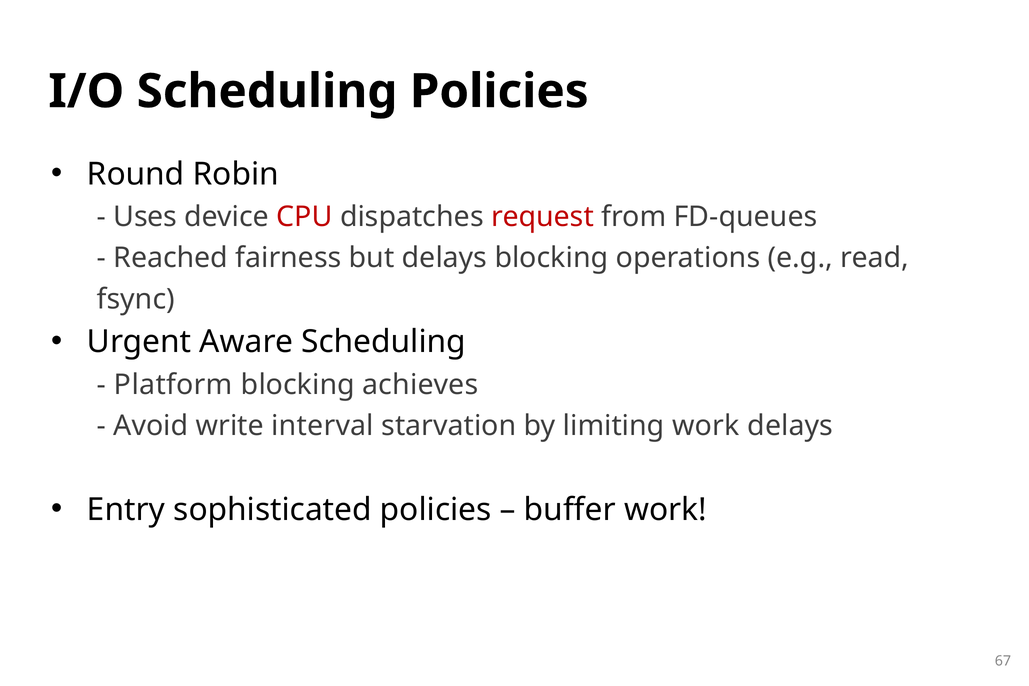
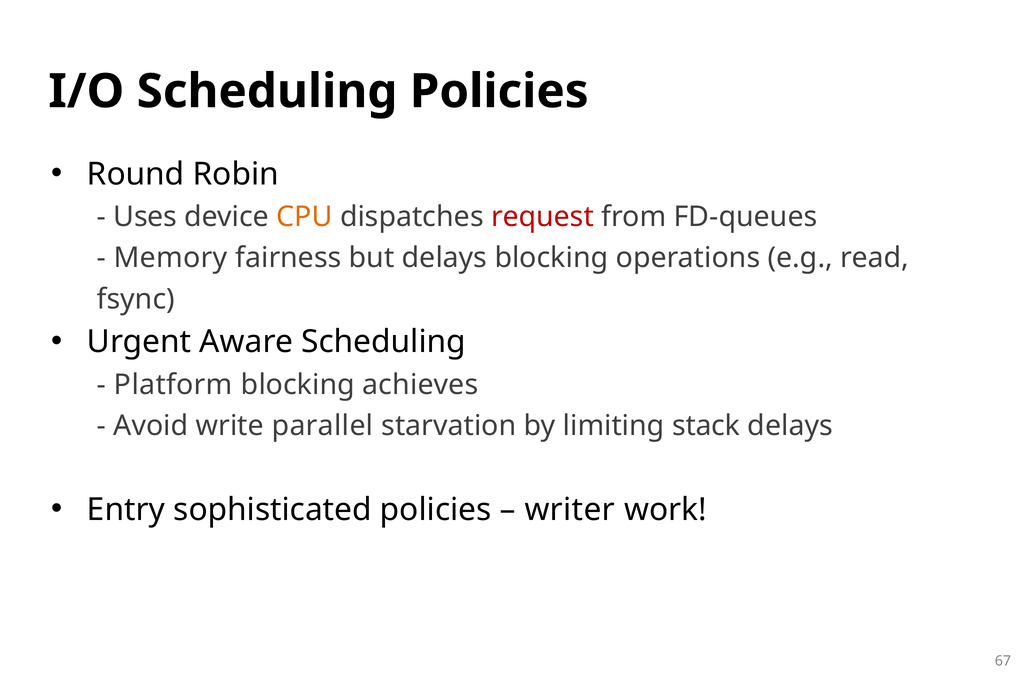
CPU colour: red -> orange (304, 217)
Reached: Reached -> Memory (171, 258)
interval: interval -> parallel (322, 426)
limiting work: work -> stack (706, 426)
buffer: buffer -> writer (570, 510)
